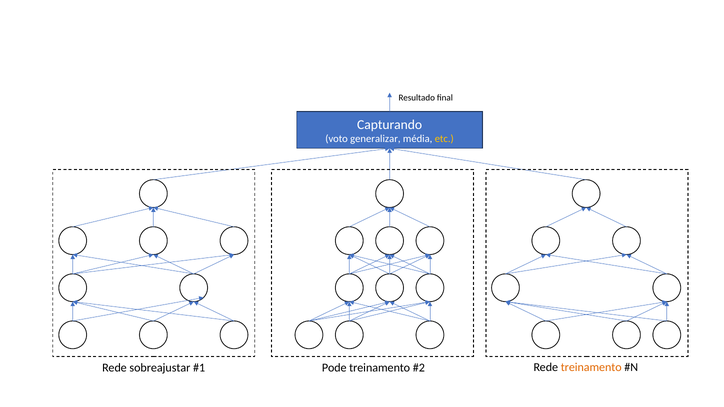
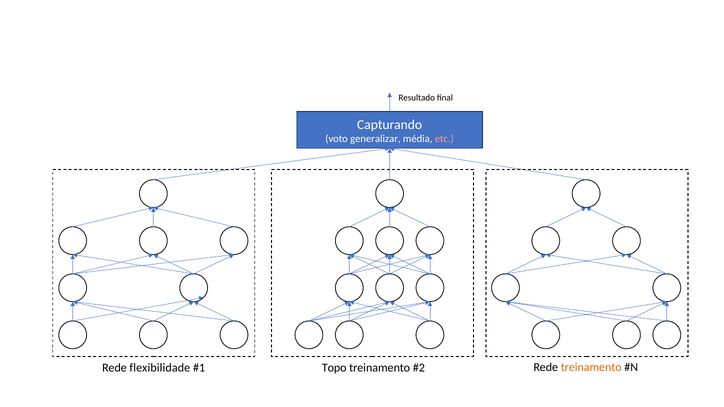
etc colour: yellow -> pink (444, 139)
sobreajustar: sobreajustar -> flexibilidade (160, 368)
Pode: Pode -> Topo (334, 368)
